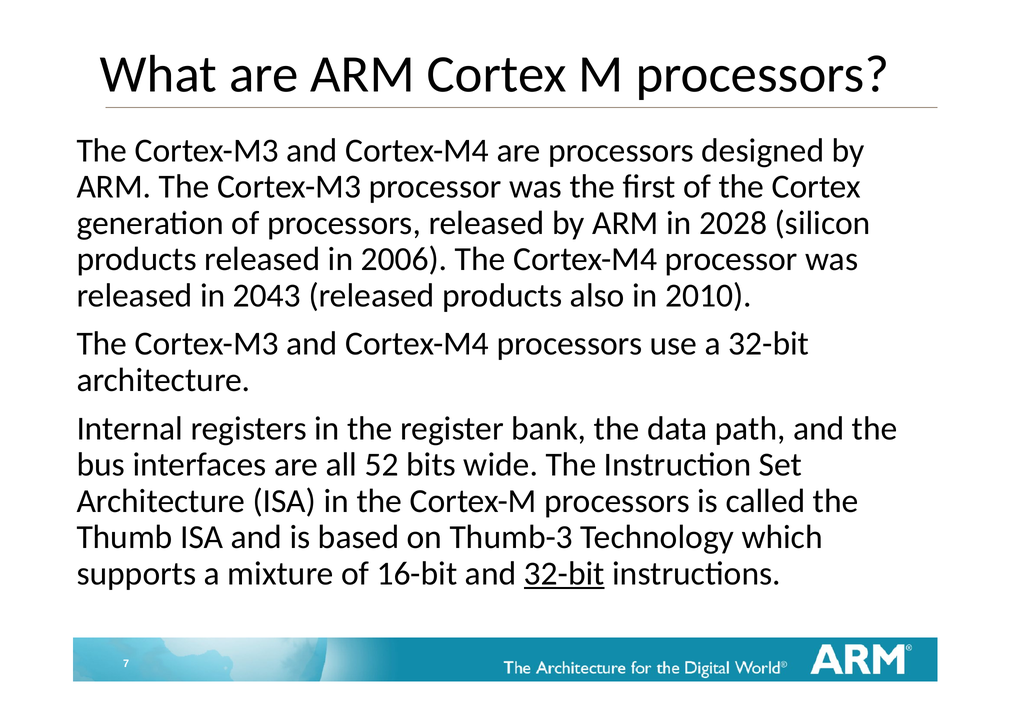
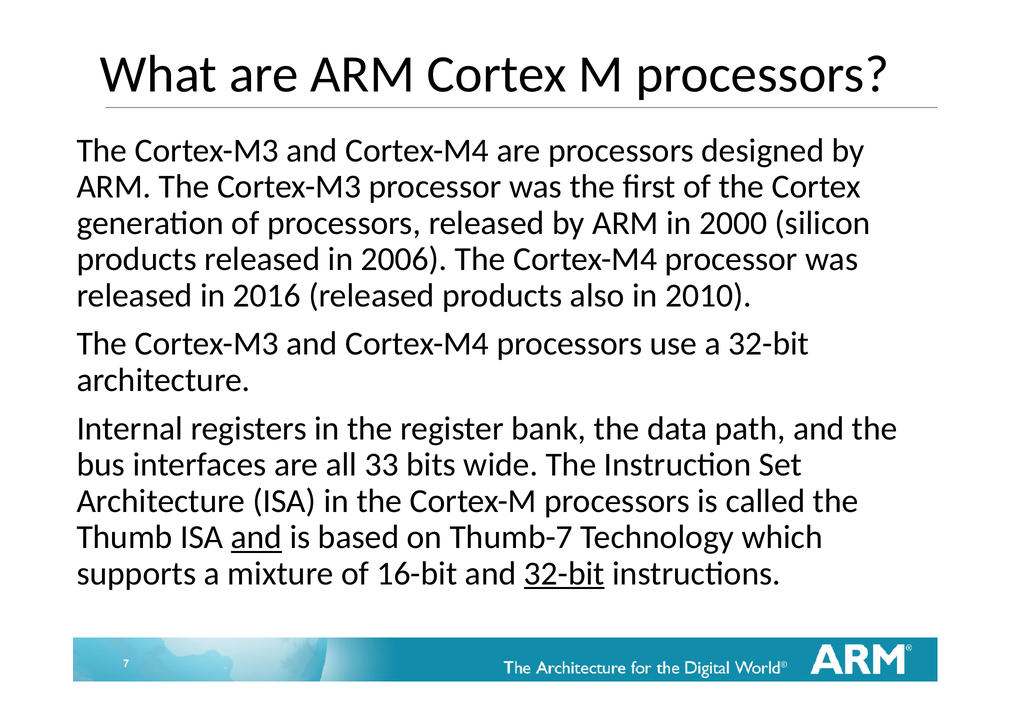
2028: 2028 -> 2000 (733, 223)
2043: 2043 -> 2016 (267, 296)
52: 52 -> 33 (382, 465)
and underline: none -> present (256, 538)
Thumb-3: Thumb-3 -> Thumb-7 (511, 538)
